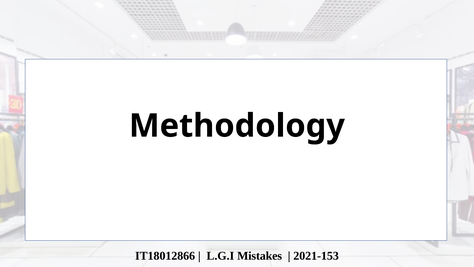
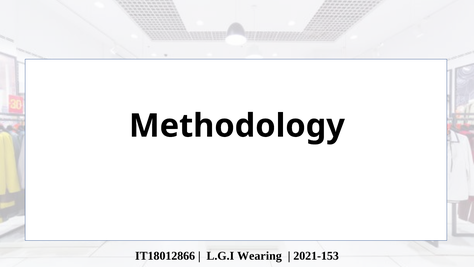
Mistakes: Mistakes -> Wearing (259, 255)
